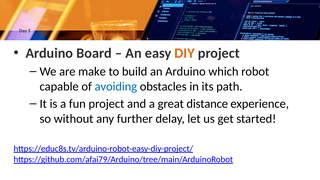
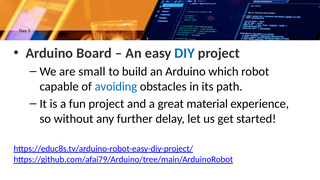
DIY colour: orange -> blue (185, 53)
make: make -> small (92, 71)
distance: distance -> material (207, 104)
